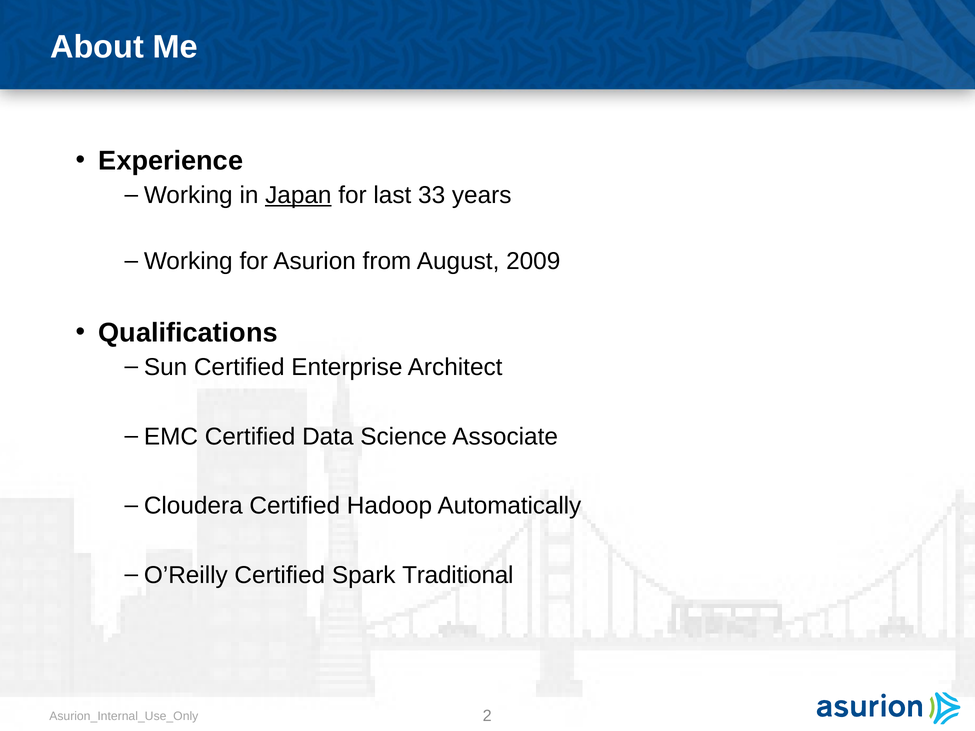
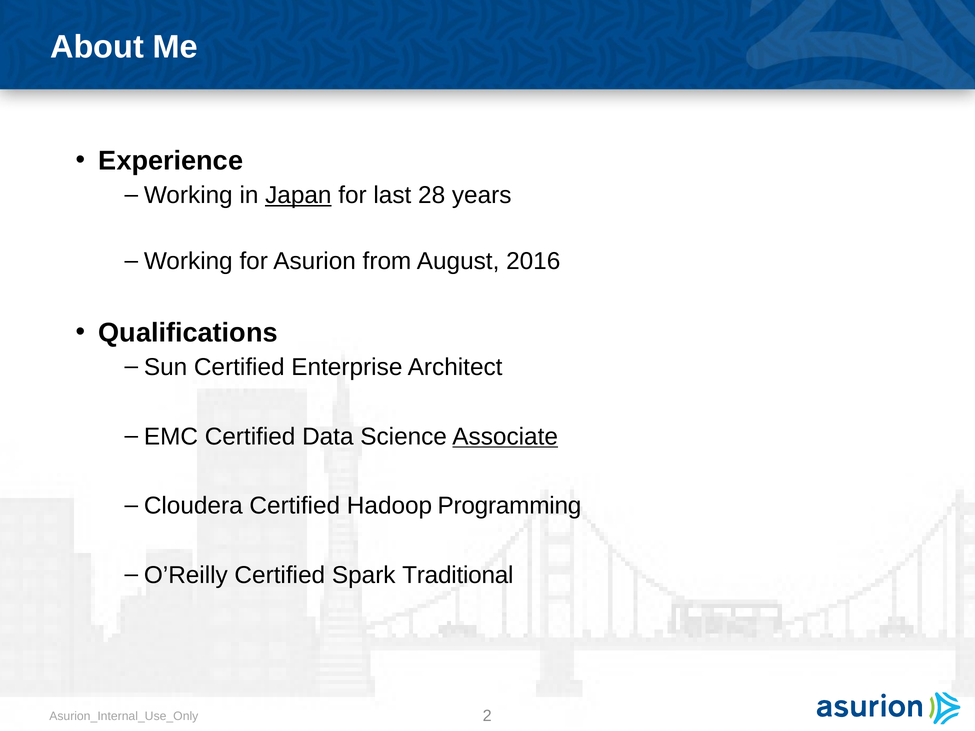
33: 33 -> 28 (432, 195)
2009: 2009 -> 2016 (533, 262)
Associate underline: none -> present (505, 437)
Automatically: Automatically -> Programming (509, 506)
